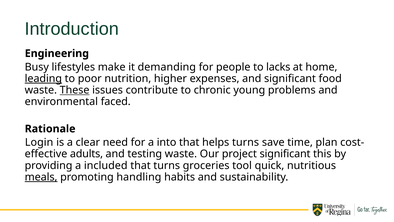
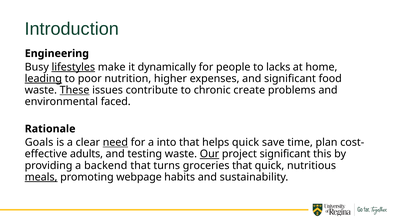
lifestyles underline: none -> present (73, 67)
demanding: demanding -> dynamically (167, 67)
young: young -> create (249, 90)
Login: Login -> Goals (39, 142)
need underline: none -> present (115, 142)
helps turns: turns -> quick (246, 142)
Our underline: none -> present (209, 154)
included: included -> backend (106, 165)
groceries tool: tool -> that (242, 165)
handling: handling -> webpage (139, 177)
